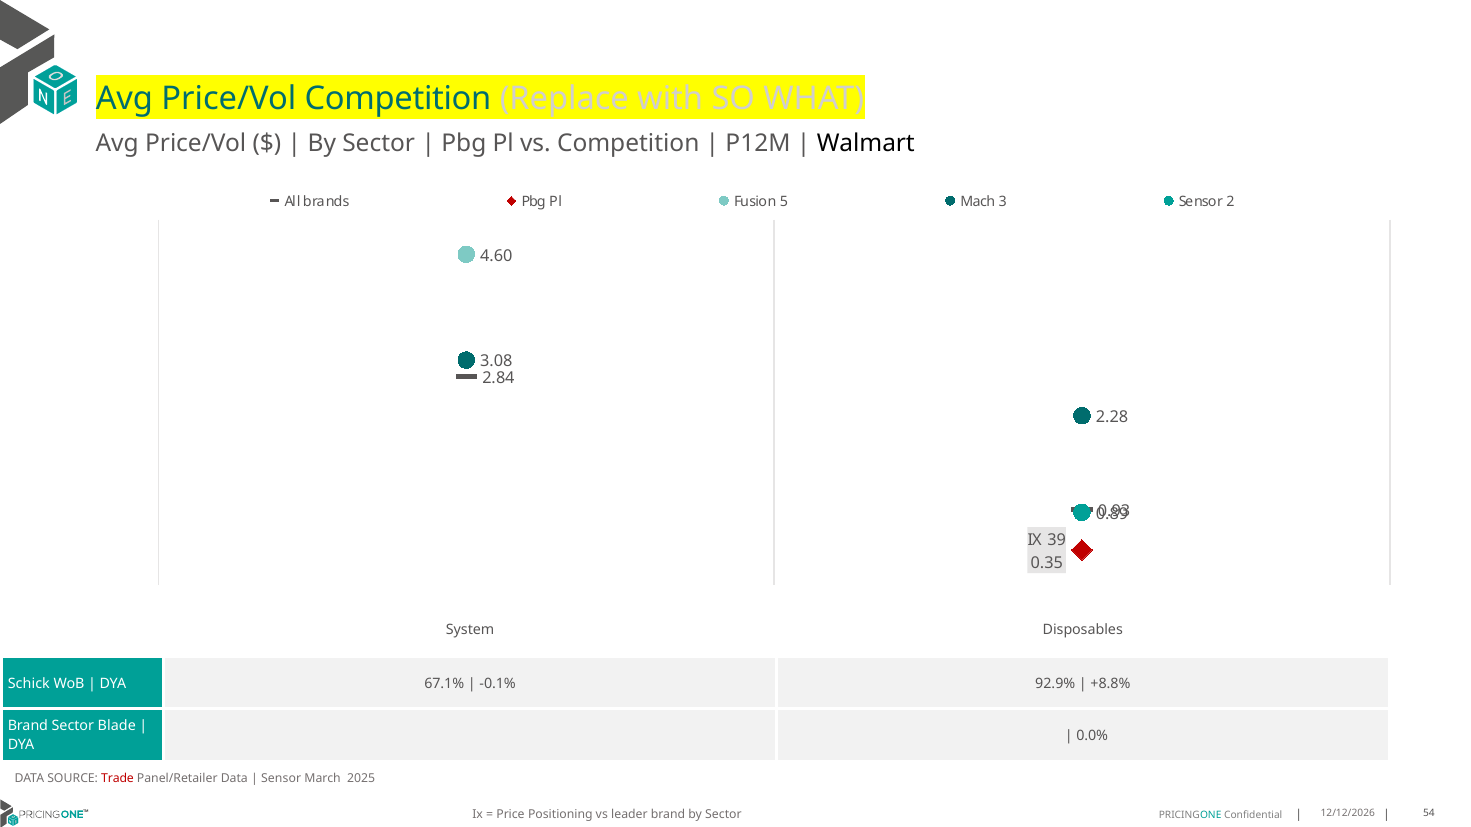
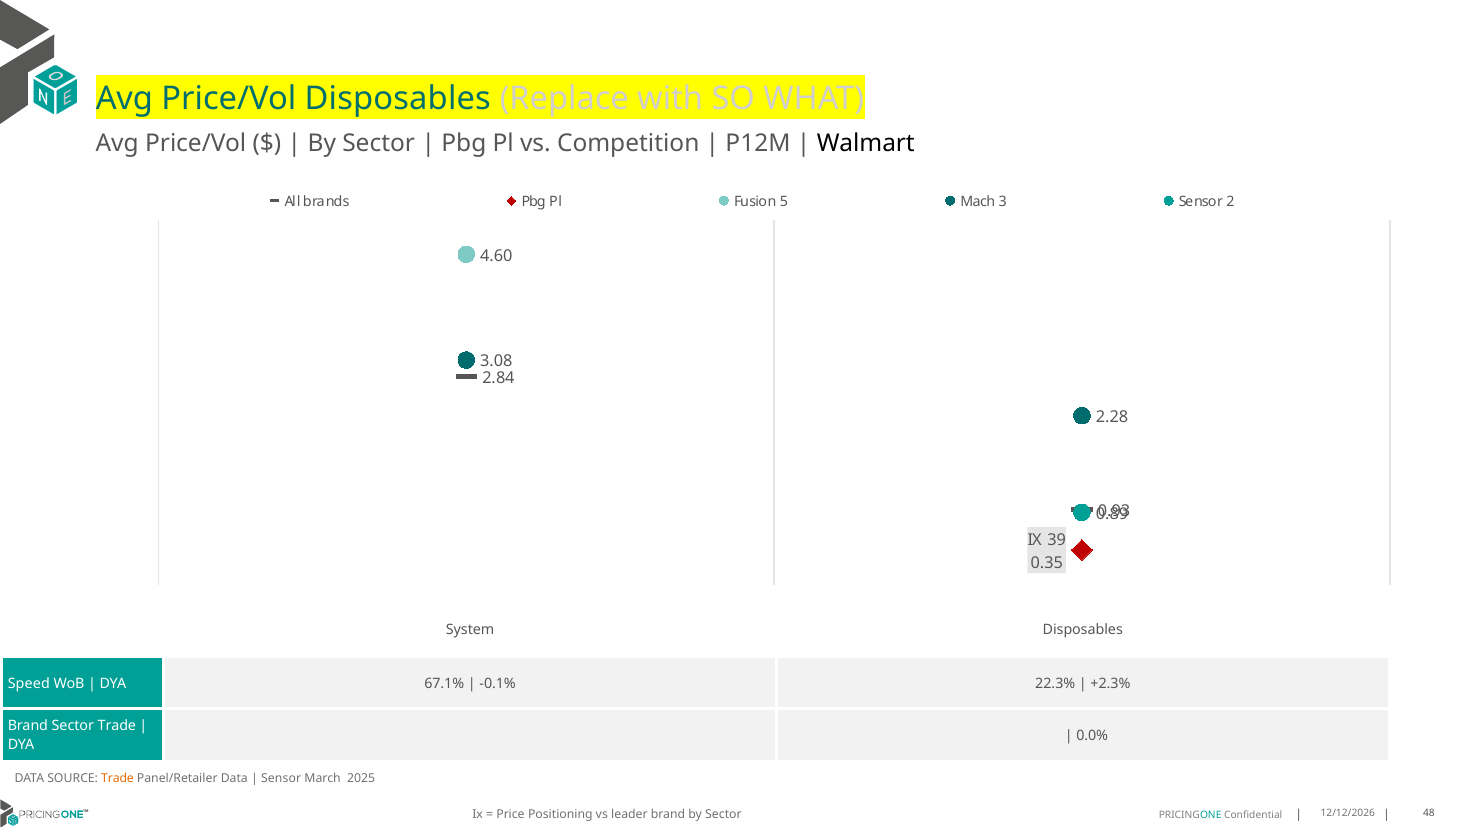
Price/Vol Competition: Competition -> Disposables (398, 99)
Schick: Schick -> Speed (29, 684)
92.9%: 92.9% -> 22.3% (1055, 684)
+8.8%: +8.8% -> +2.3% (1110, 684)
Sector Blade: Blade -> Trade (117, 726)
Trade colour: red -> orange (118, 779)
54: 54 -> 48 (1429, 814)
